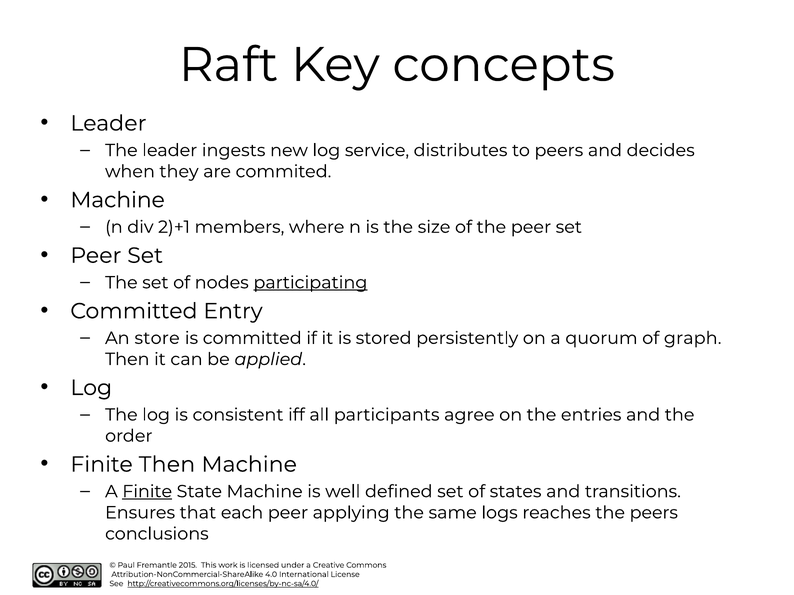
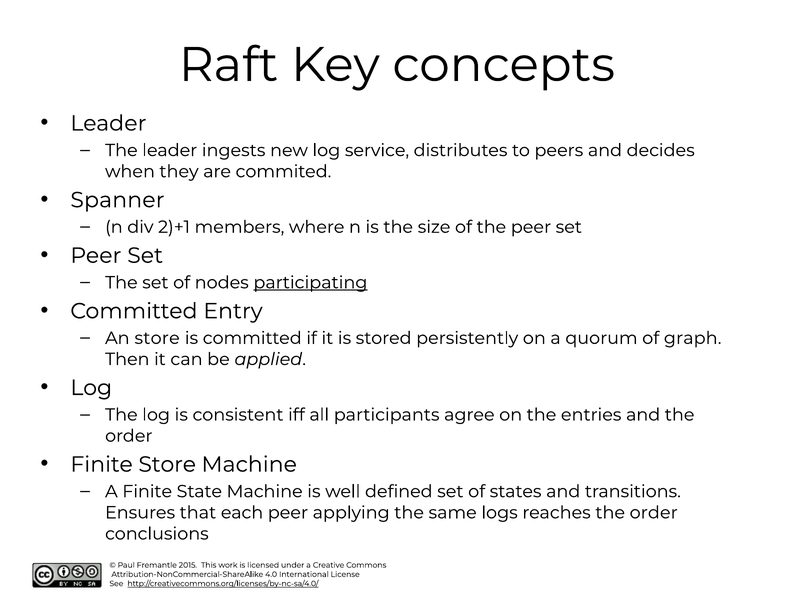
Machine: Machine -> Spanner (117, 200)
Finite Then: Then -> Store (167, 465)
Finite underline: present -> none (147, 492)
reaches the peers: peers -> order (654, 513)
